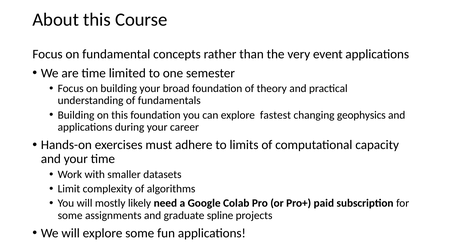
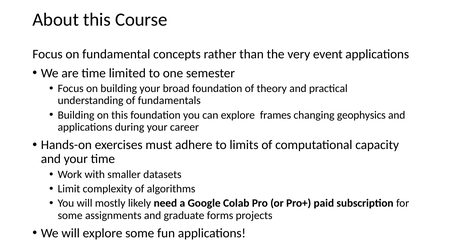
fastest: fastest -> frames (276, 115)
spline: spline -> forms (220, 216)
